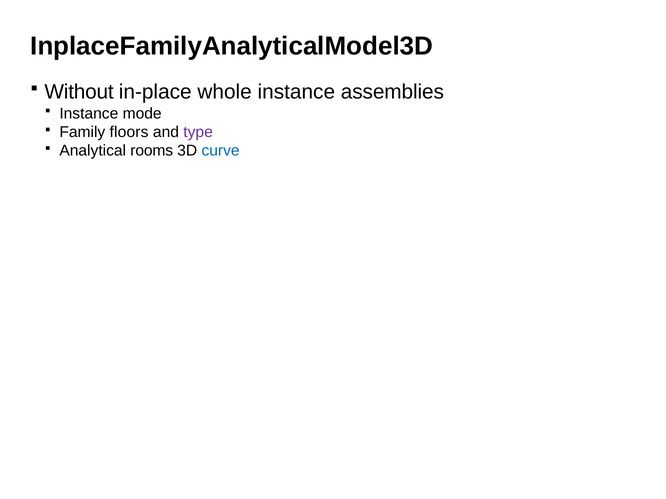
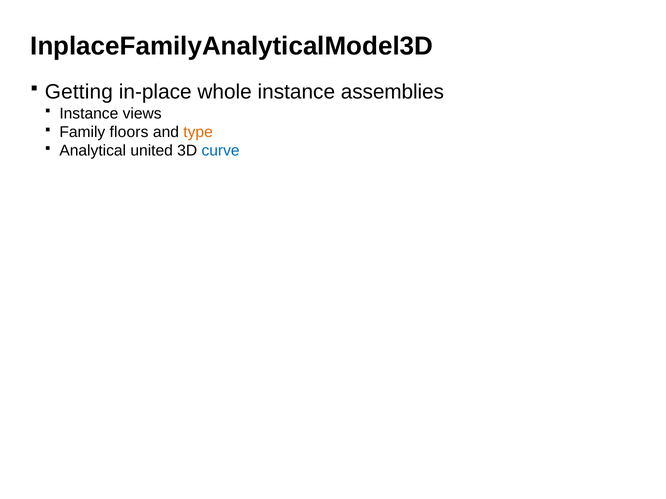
Without: Without -> Getting (79, 92)
mode: mode -> views (142, 114)
type colour: purple -> orange (198, 132)
rooms: rooms -> united (152, 151)
